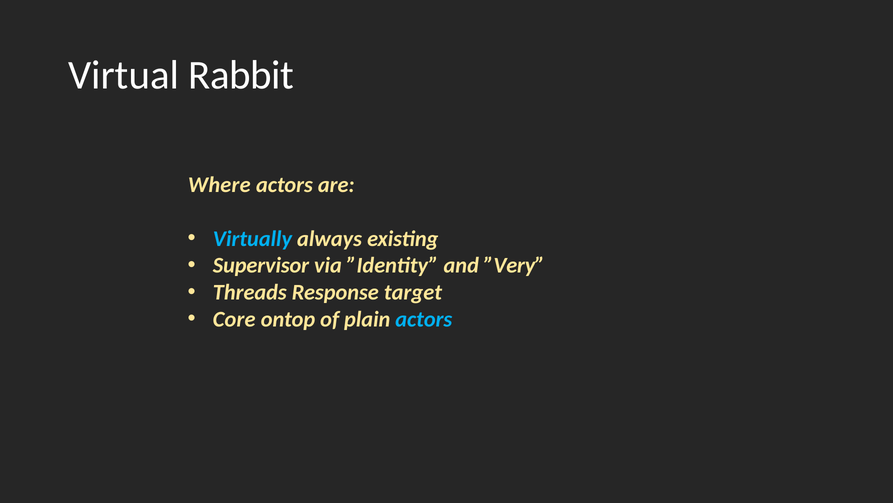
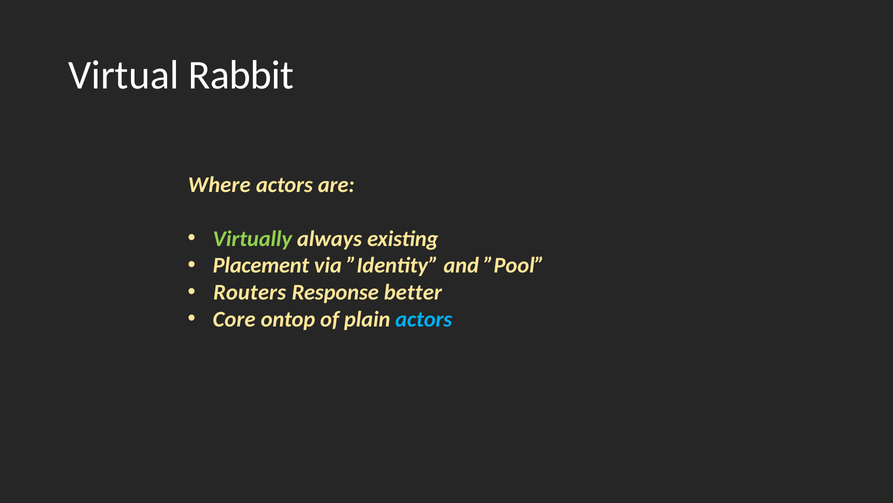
Virtually colour: light blue -> light green (252, 238)
Supervisor: Supervisor -> Placement (261, 265)
”Very: ”Very -> ”Pool (514, 265)
Threads: Threads -> Routers (250, 292)
target: target -> better (413, 292)
